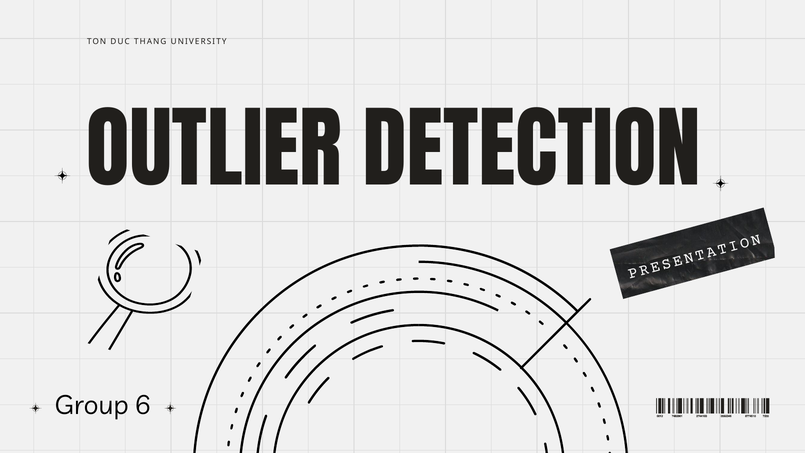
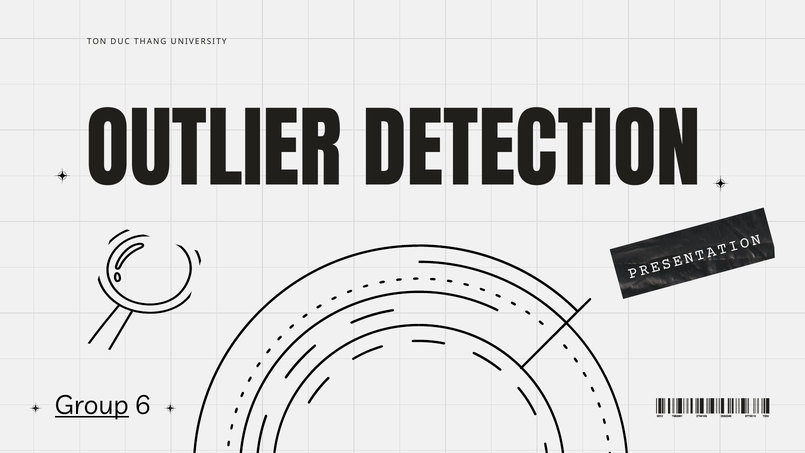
Group underline: none -> present (92, 405)
